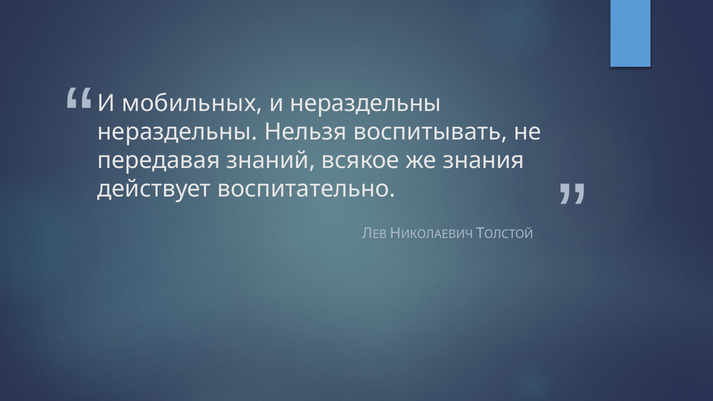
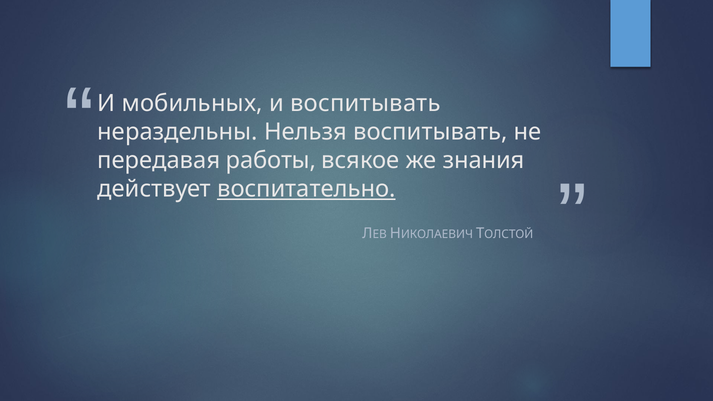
и нераздельны: нераздельны -> воспитывать (365, 103)
знаний: знаний -> работы (271, 160)
воспитательно underline: none -> present (306, 189)
